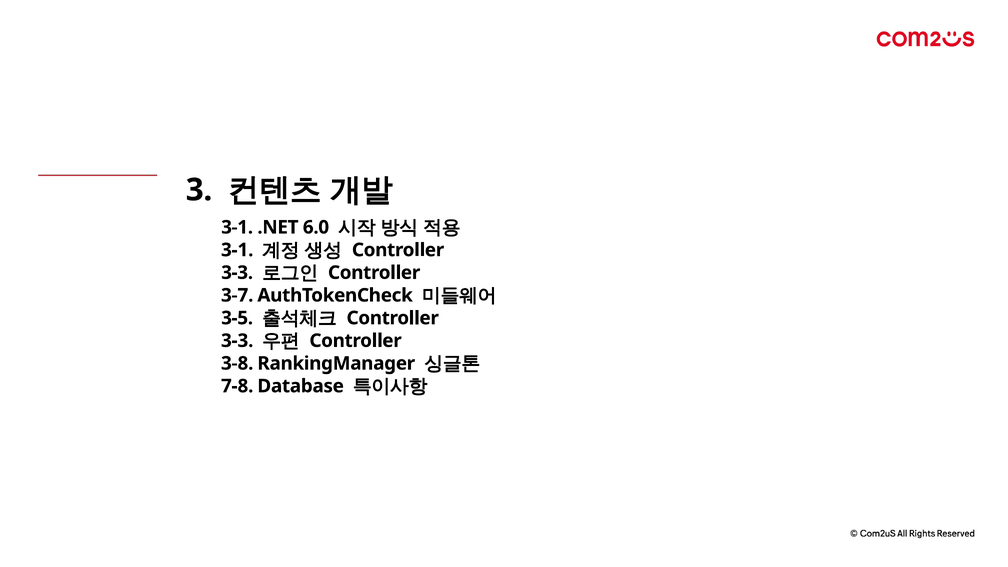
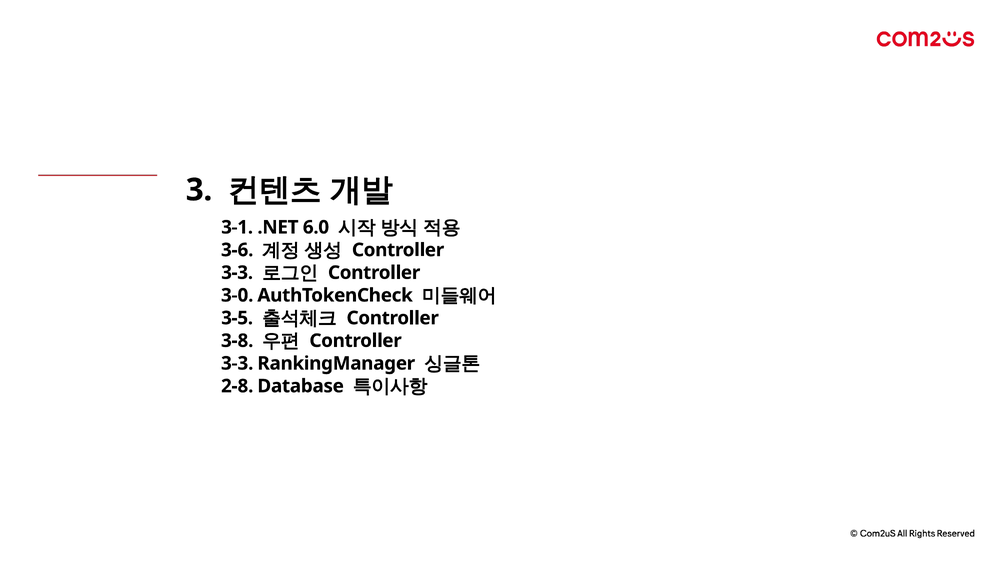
3-1: 3-1 -> 3-6 (237, 250)
3-7: 3-7 -> 3-0 (237, 295)
3-3: 3-3 -> 3-8 (237, 341)
3-8: 3-8 -> 3-3 (237, 363)
7-8: 7-8 -> 2-8 (237, 386)
